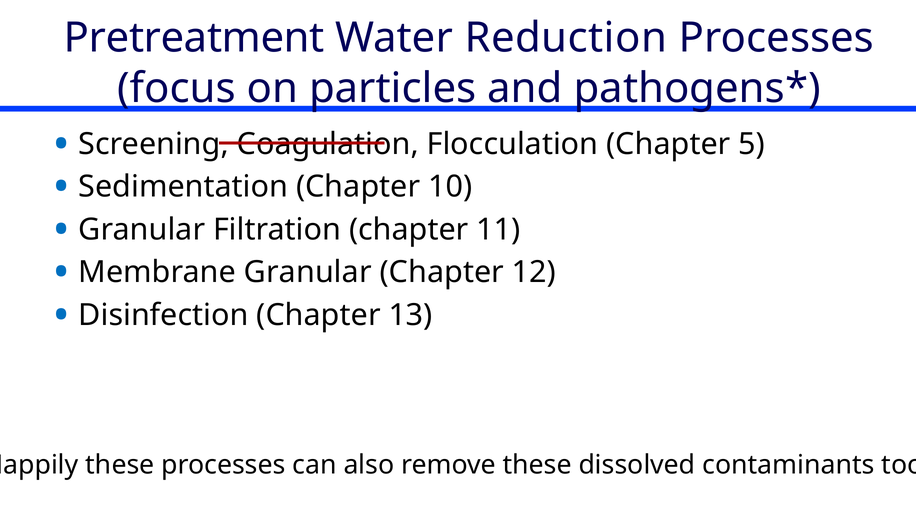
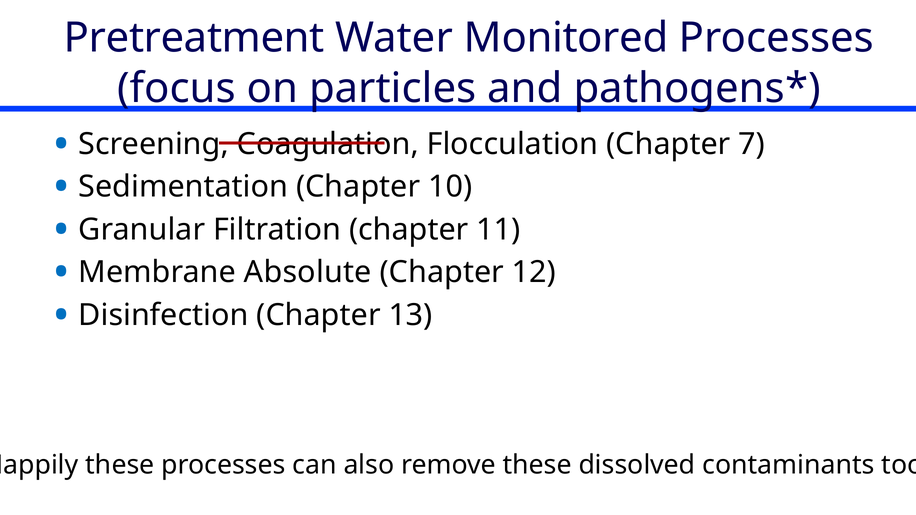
Reduction: Reduction -> Monitored (566, 38)
5: 5 -> 7 (752, 144)
Membrane Granular: Granular -> Absolute (308, 272)
